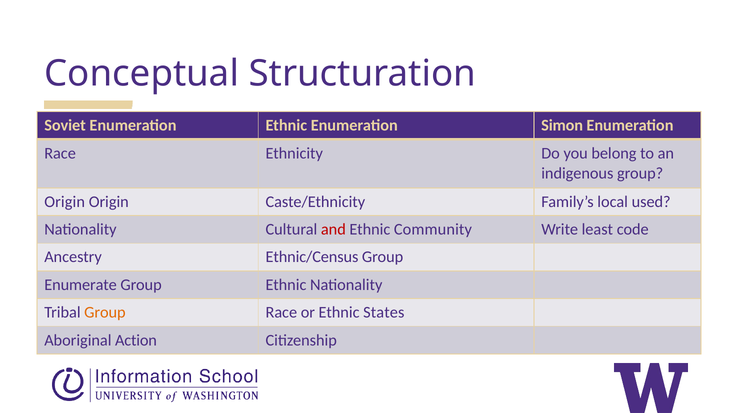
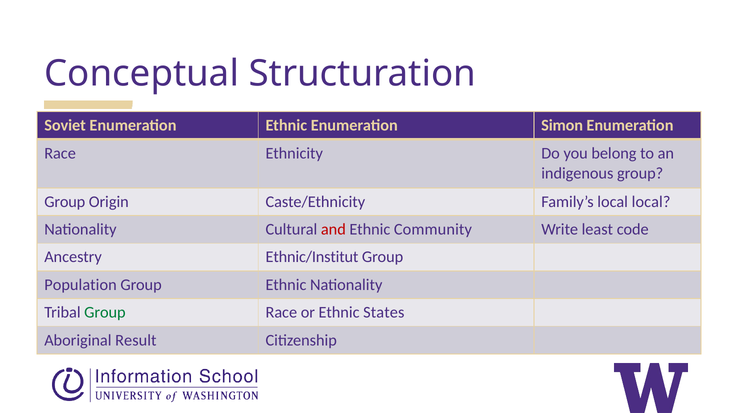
Origin: Origin -> Group (65, 202)
local used: used -> local (651, 202)
Ethnic/Census: Ethnic/Census -> Ethnic/Institut (312, 257)
Enumerate: Enumerate -> Population (80, 285)
Group colour: orange -> green (105, 312)
Action: Action -> Result (136, 340)
